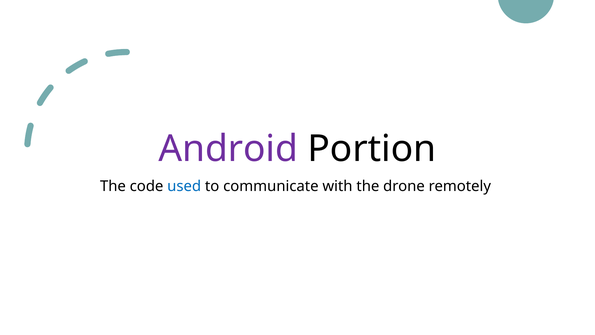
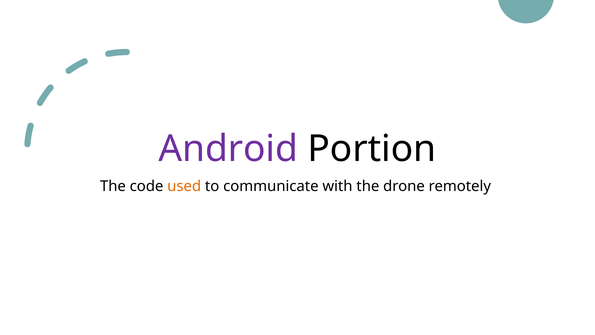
used colour: blue -> orange (184, 186)
